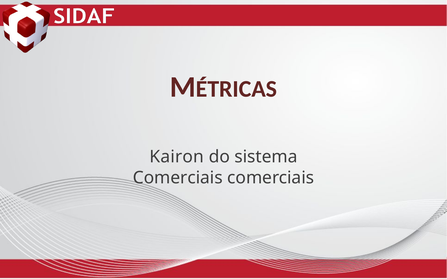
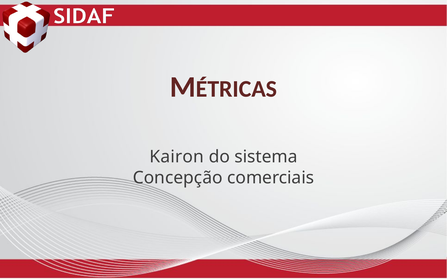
Comerciais: Comerciais -> Concepção (178, 178)
